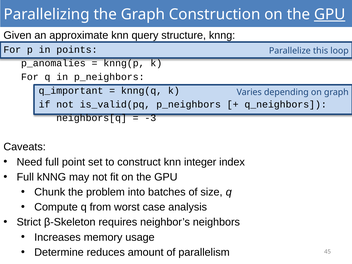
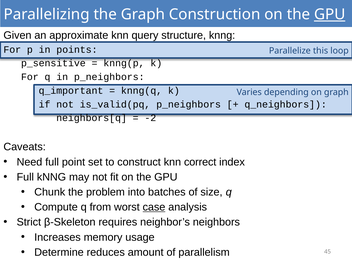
p_anomalies: p_anomalies -> p_sensitive (53, 63)
-3: -3 -> -2 (150, 118)
integer: integer -> correct (200, 162)
case underline: none -> present (154, 207)
